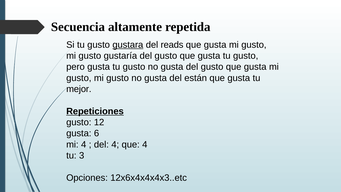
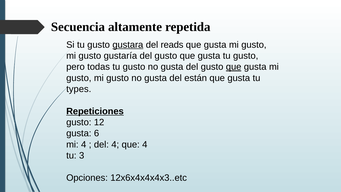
pero gusta: gusta -> todas (99, 67)
que underline: none -> present (234, 67)
mejor: mejor -> types (79, 89)
